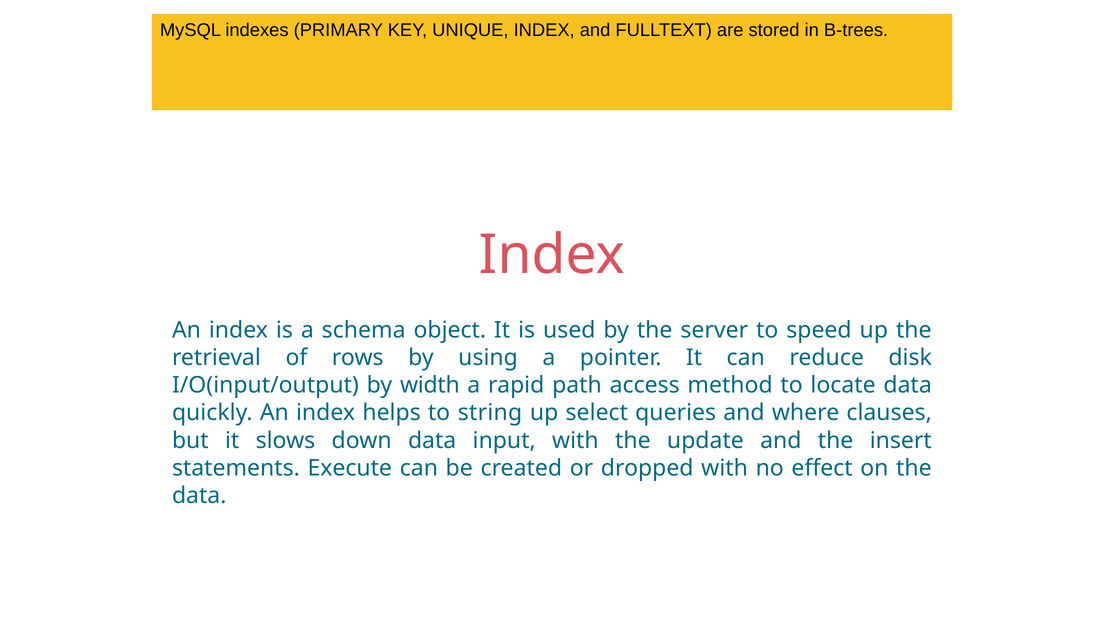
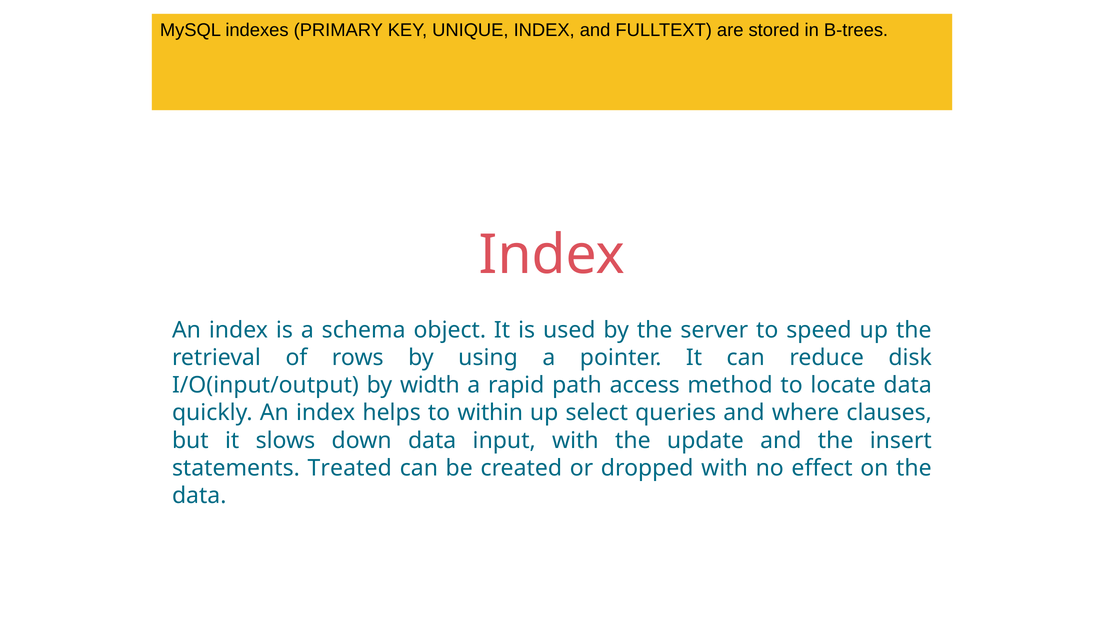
to string: string -> within (490, 413)
Execute: Execute -> Treated (350, 468)
